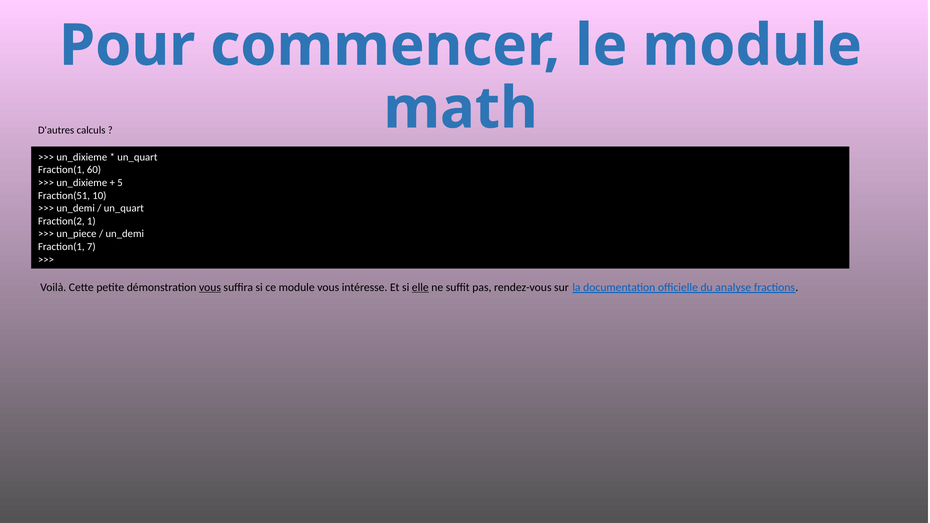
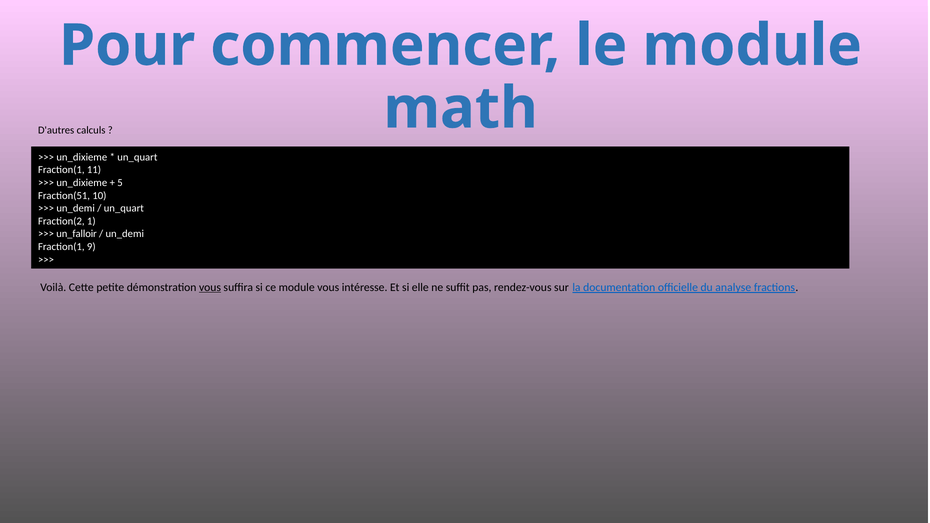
60: 60 -> 11 (94, 170)
un_piece: un_piece -> un_falloir (77, 234)
7: 7 -> 9 (91, 247)
elle underline: present -> none (420, 287)
